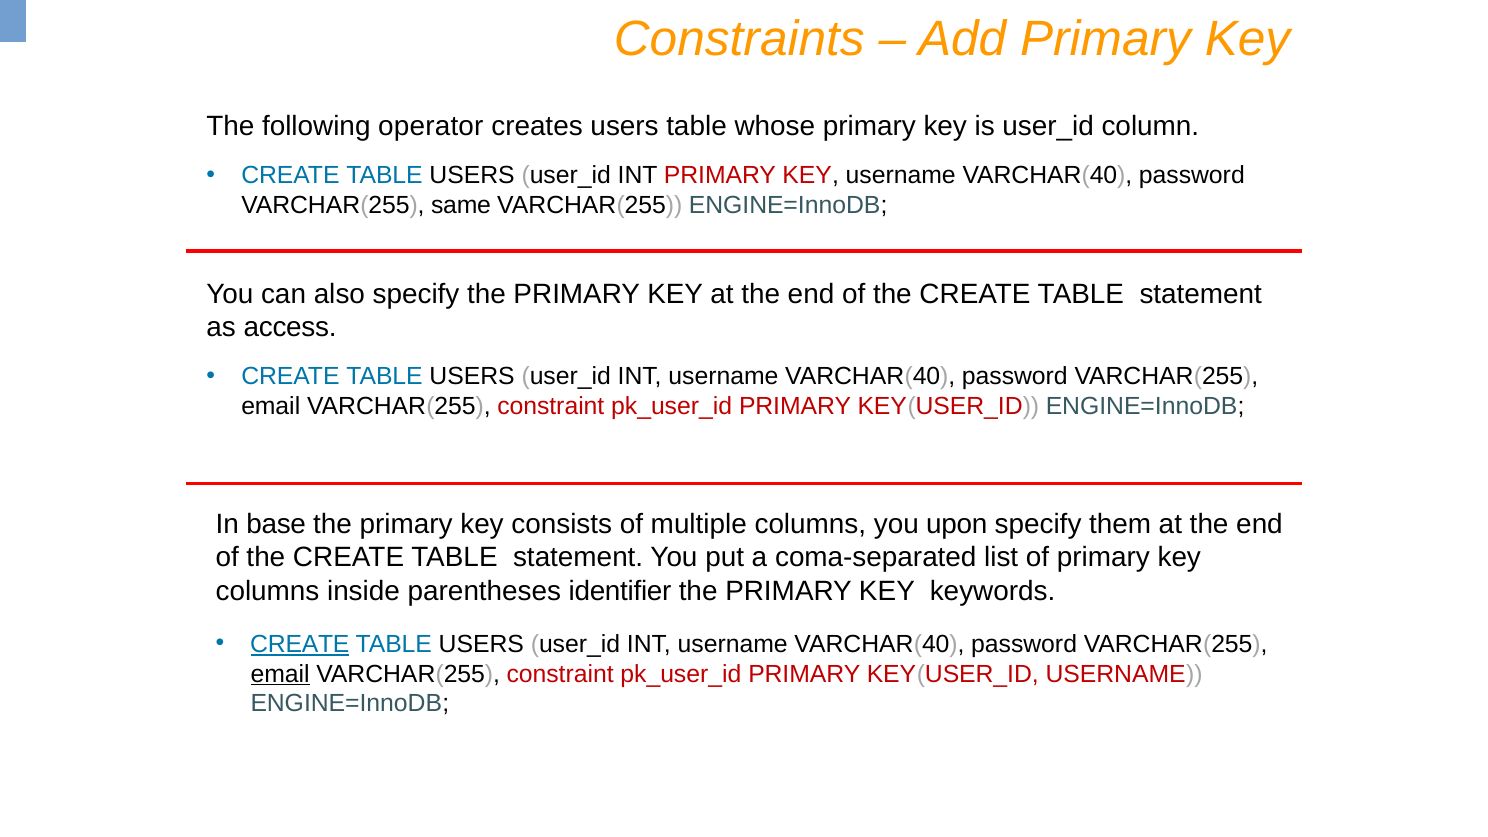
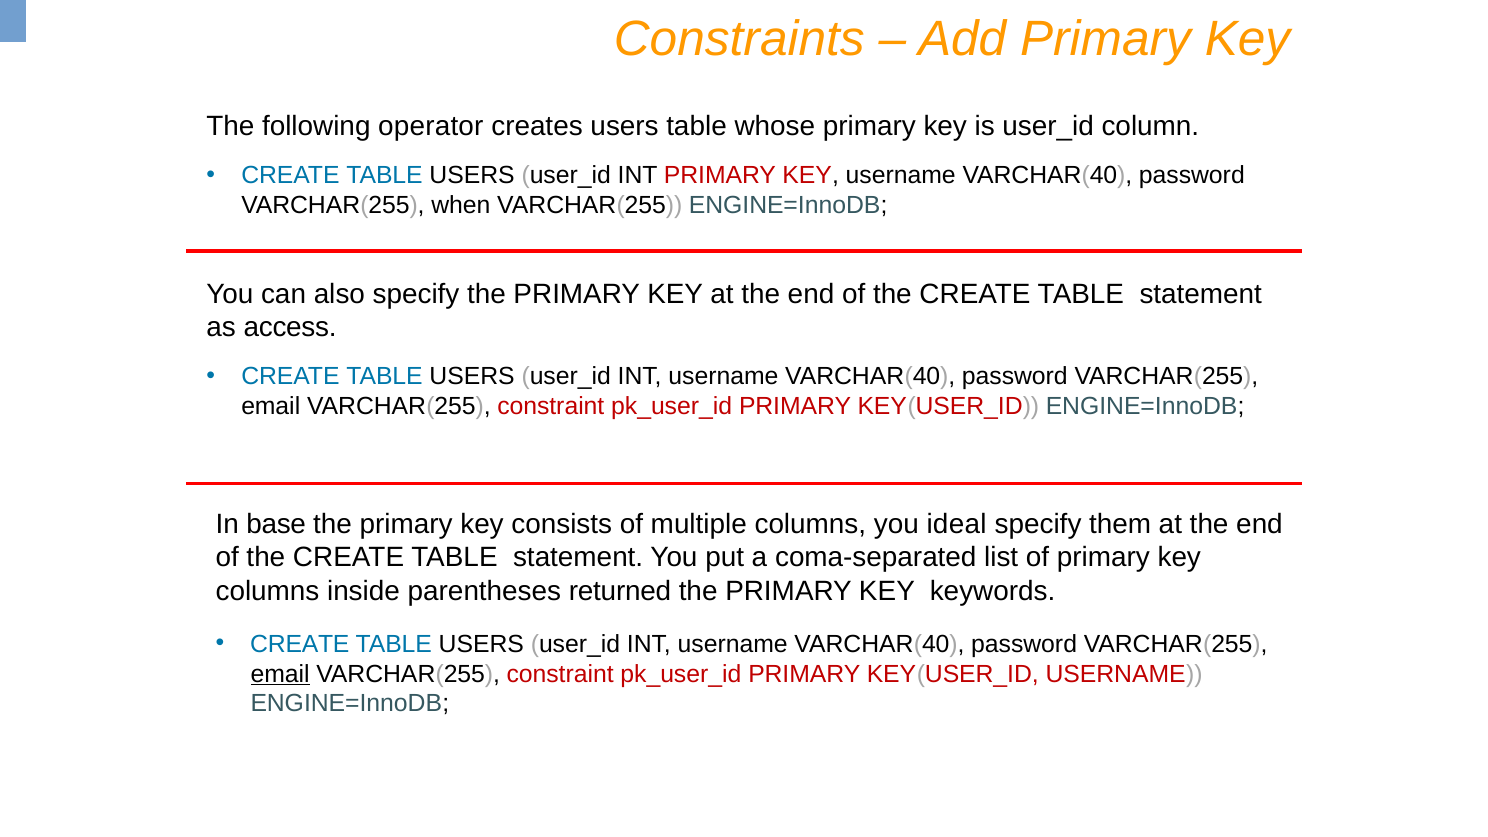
same: same -> when (461, 205)
upon: upon -> ideal (957, 524)
identifier: identifier -> returned (620, 591)
CREATE underline: present -> none (300, 644)
